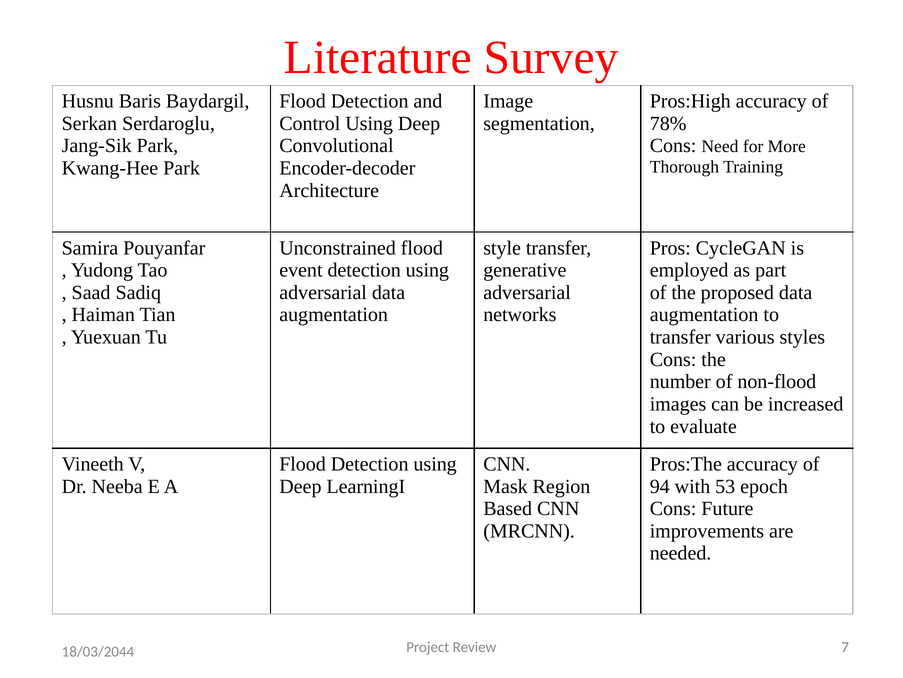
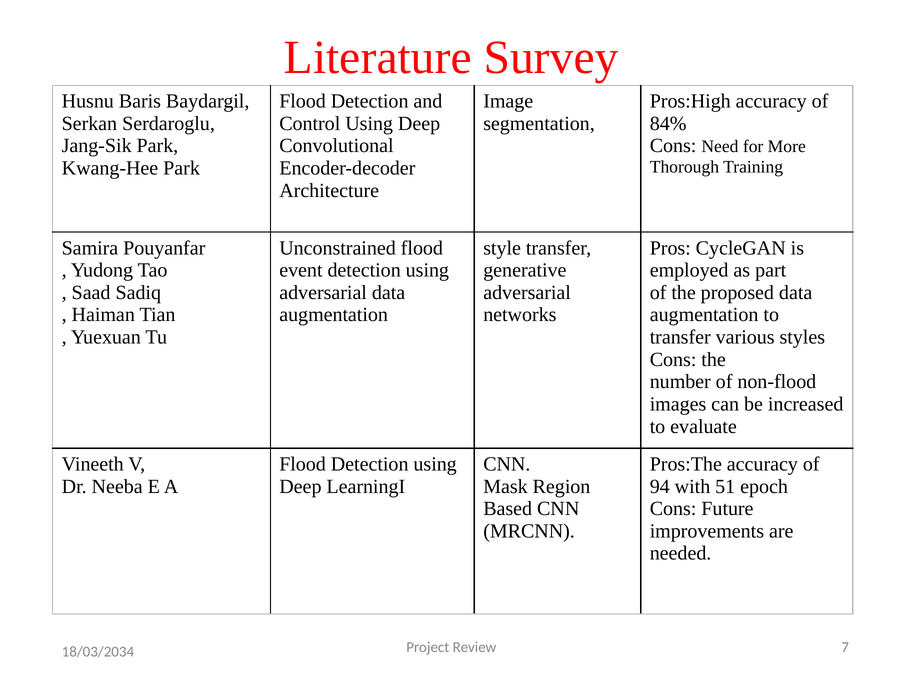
78%: 78% -> 84% (668, 123)
53: 53 -> 51 (725, 486)
18/03/2044: 18/03/2044 -> 18/03/2034 (98, 651)
